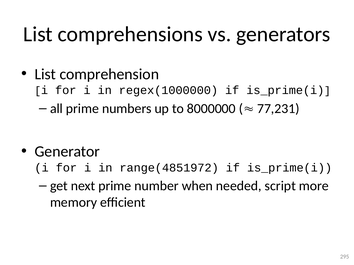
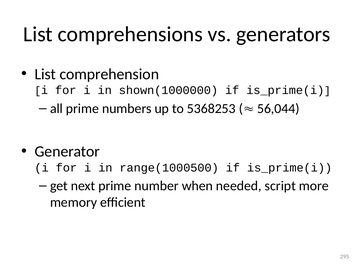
regex(1000000: regex(1000000 -> shown(1000000 (168, 91)
8000000: 8000000 -> 5368253 (211, 109)
77,231: 77,231 -> 56,044 (278, 109)
range(4851972: range(4851972 -> range(1000500 (169, 168)
